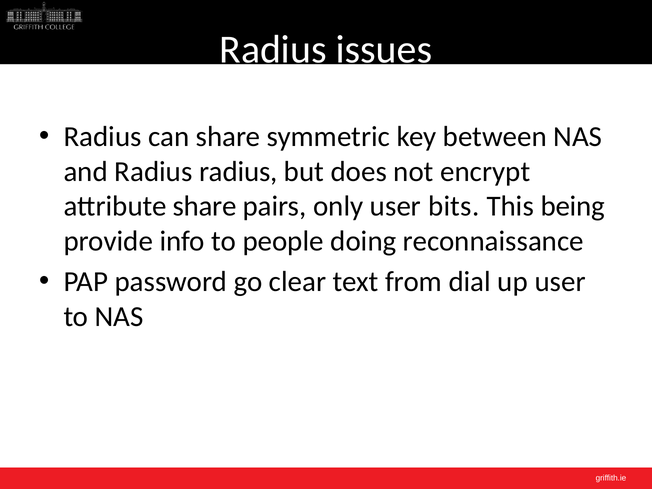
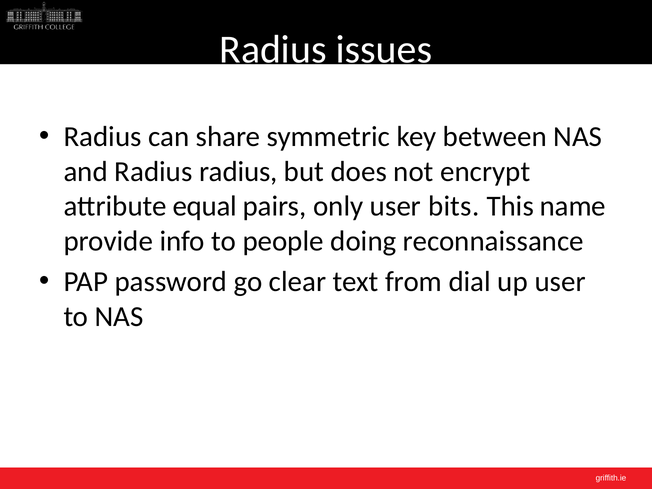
attribute share: share -> equal (205, 206)
being: being -> name (573, 206)
